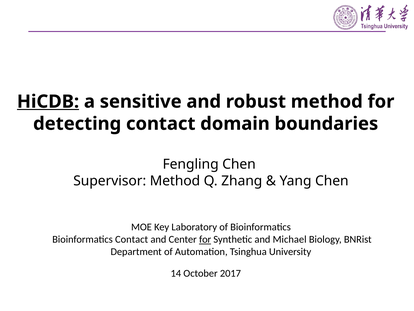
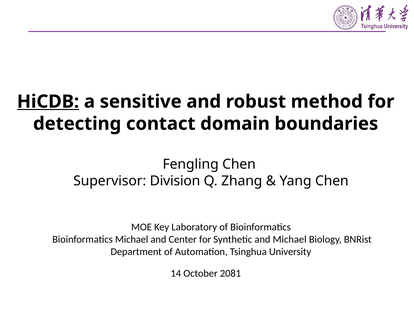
Supervisor Method: Method -> Division (175, 181)
Bioinformatics Contact: Contact -> Michael (132, 239)
for underline: present -> none (205, 239)
2017: 2017 -> 2081 (230, 273)
